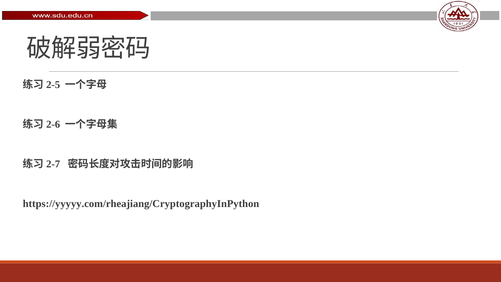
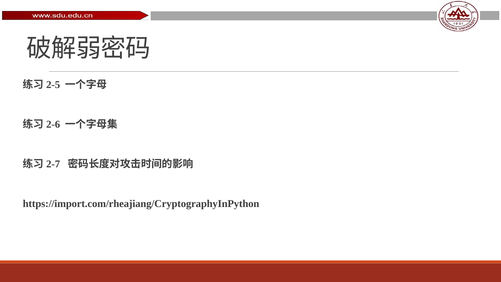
https://yyyyy.com/rheajiang/CryptographyInPython: https://yyyyy.com/rheajiang/CryptographyInPython -> https://import.com/rheajiang/CryptographyInPython (141, 204)
